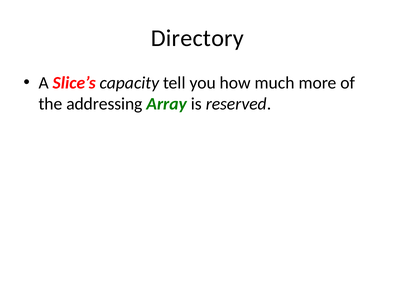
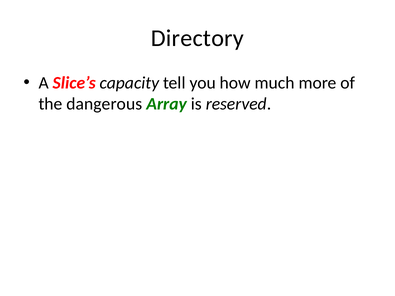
addressing: addressing -> dangerous (104, 104)
